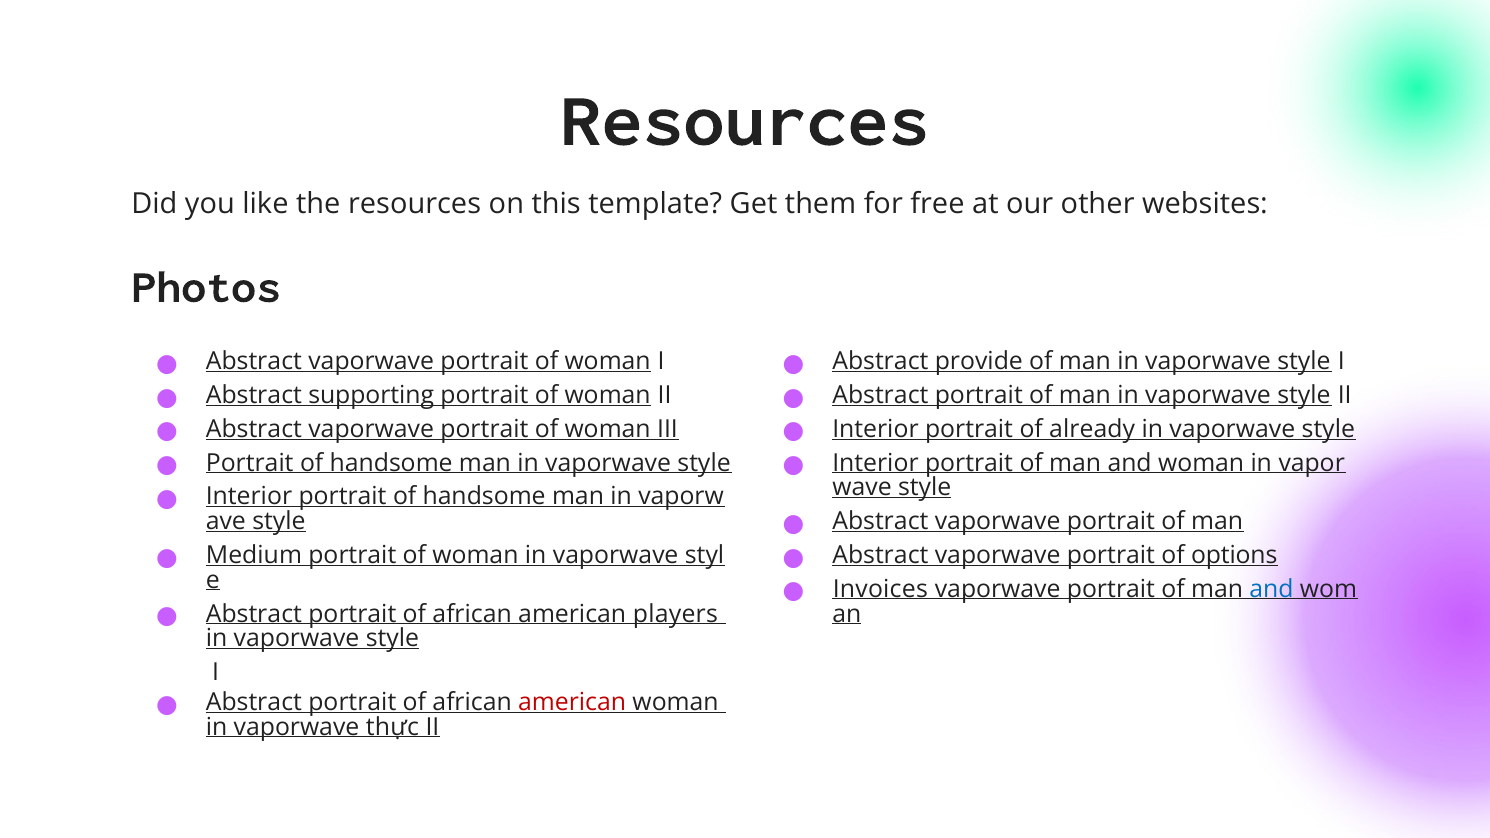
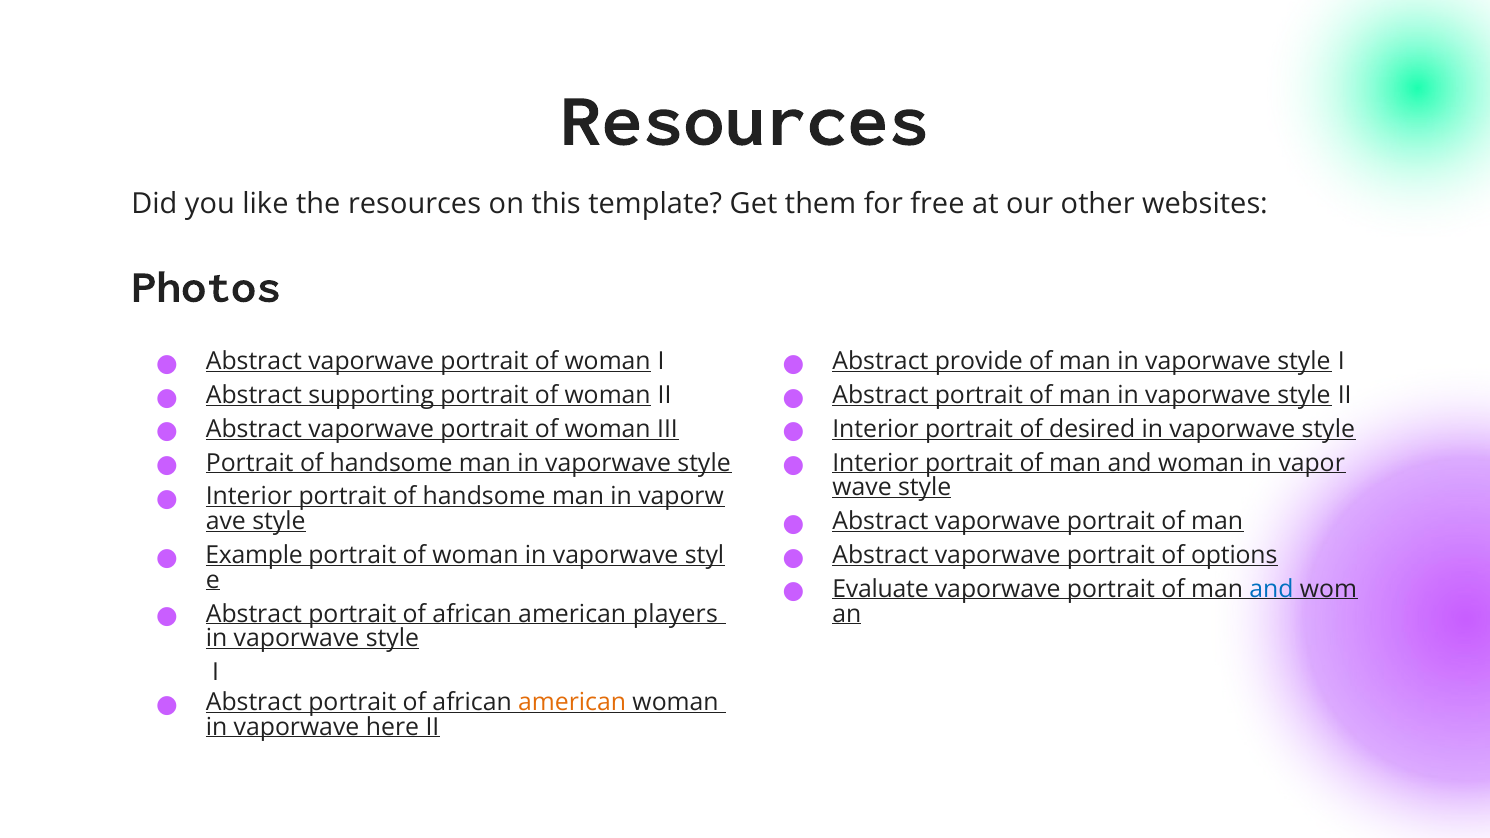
already: already -> desired (1092, 429)
Medium: Medium -> Example (254, 555)
Invoices: Invoices -> Evaluate (881, 589)
american colour: red -> orange (572, 702)
thực: thực -> here (392, 727)
